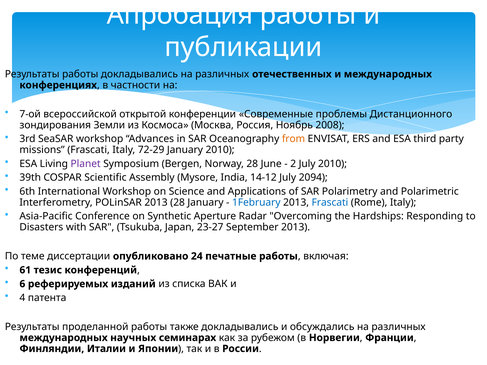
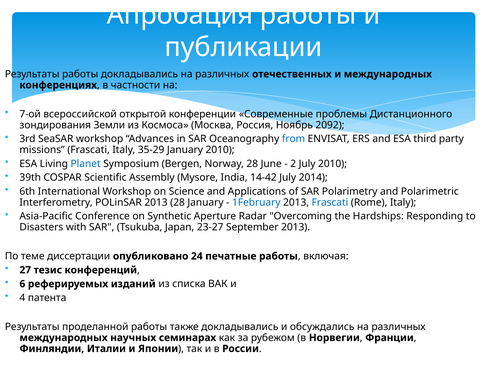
2008: 2008 -> 2092 (330, 125)
from colour: orange -> blue (294, 139)
72-29: 72-29 -> 35-29 (151, 150)
Planet colour: purple -> blue (86, 164)
14-12: 14-12 -> 14-42 (263, 178)
2094: 2094 -> 2014 (313, 178)
61: 61 -> 27 (25, 270)
